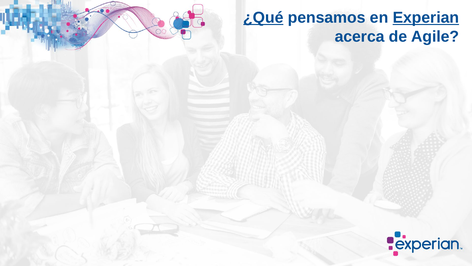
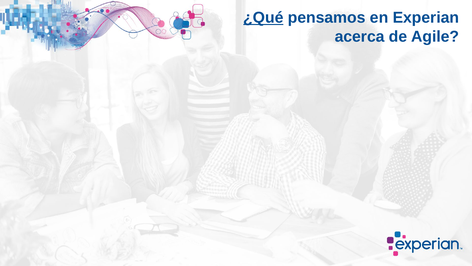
Experian underline: present -> none (426, 18)
